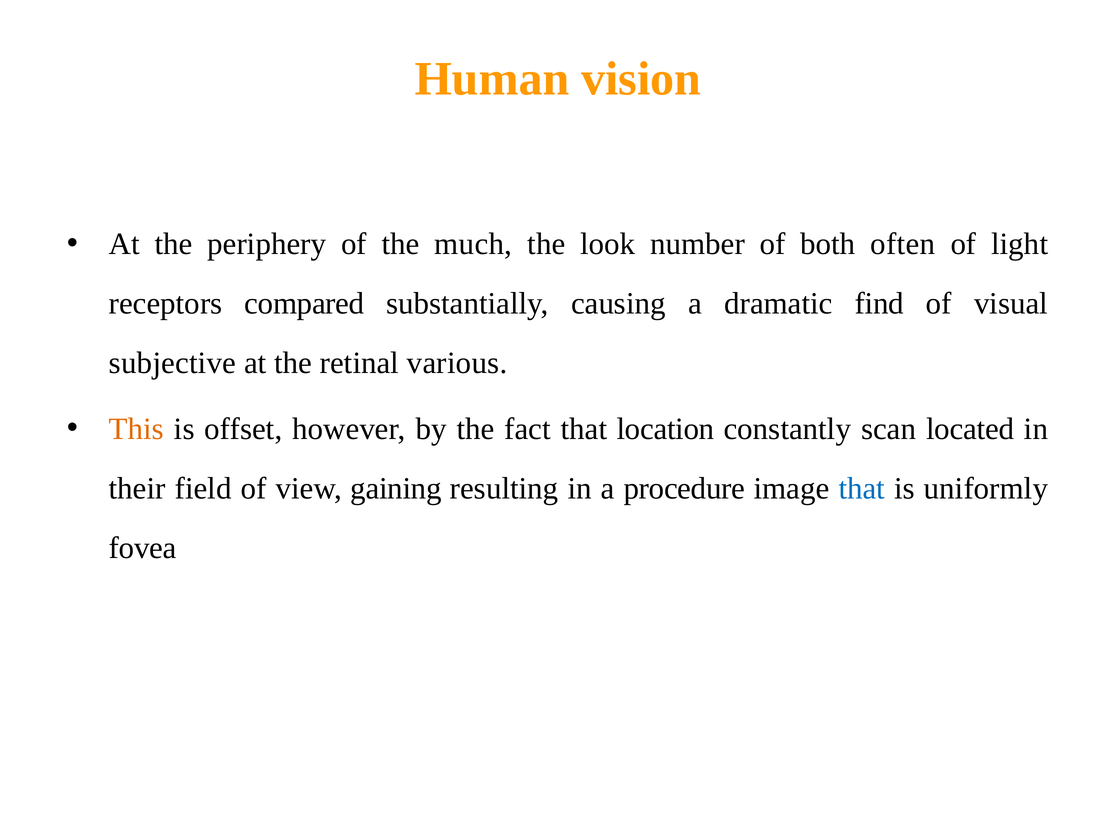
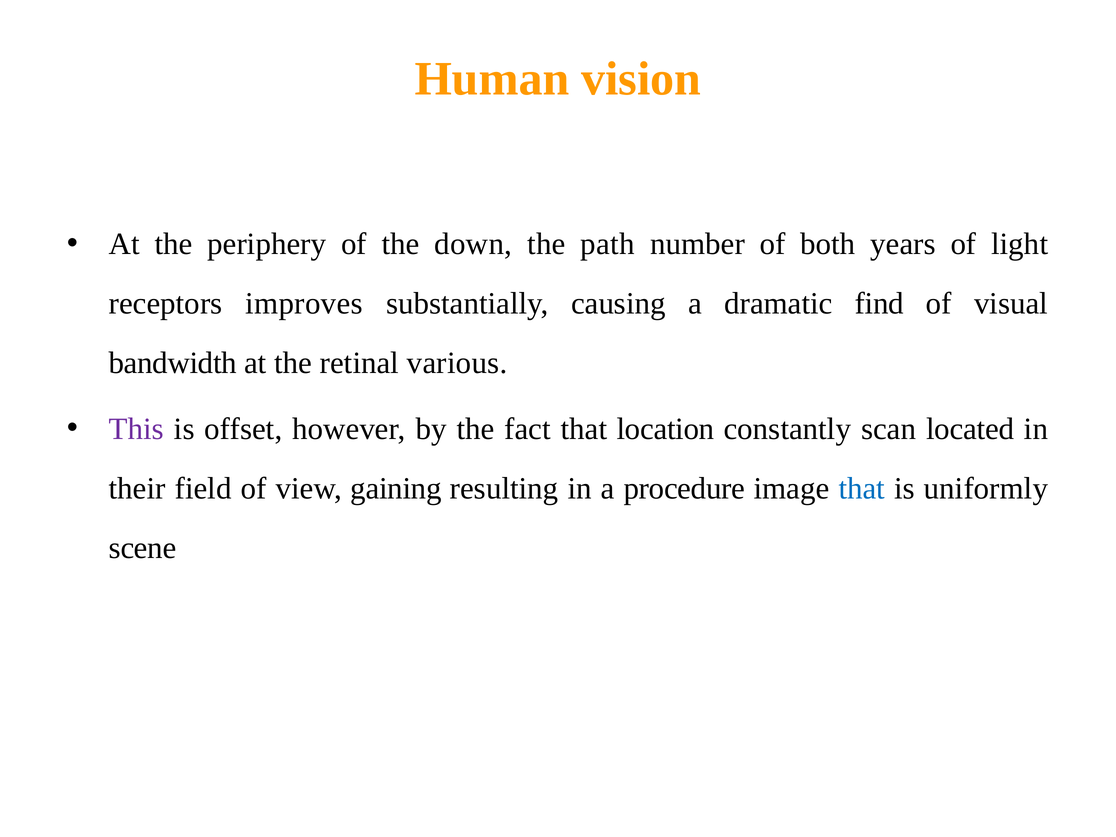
much: much -> down (473, 244)
look: look -> path (608, 244)
often: often -> years (903, 244)
compared: compared -> improves (304, 304)
subjective: subjective -> bandwidth (173, 363)
This colour: orange -> purple (136, 429)
fovea: fovea -> scene (143, 548)
